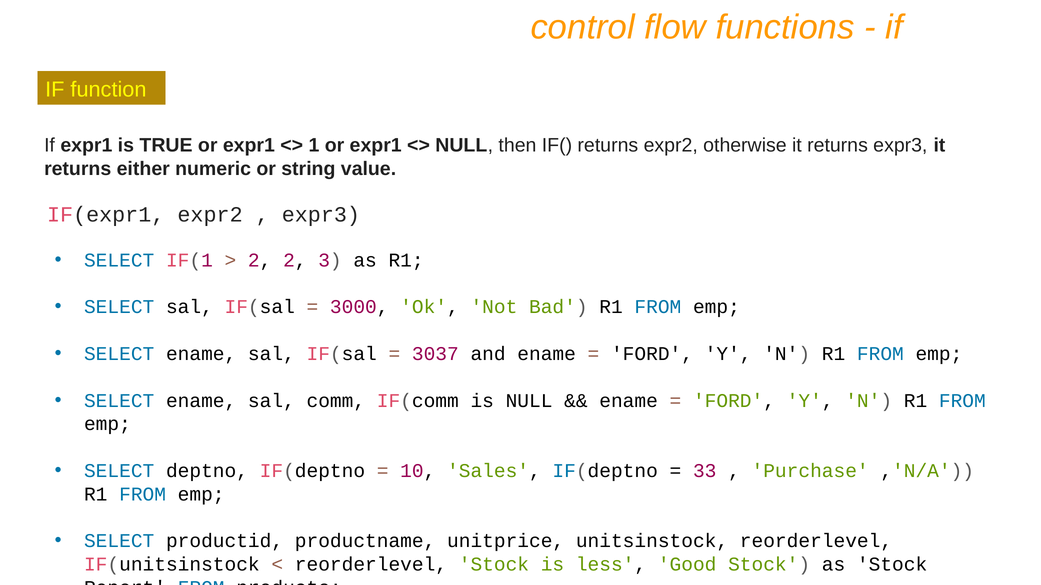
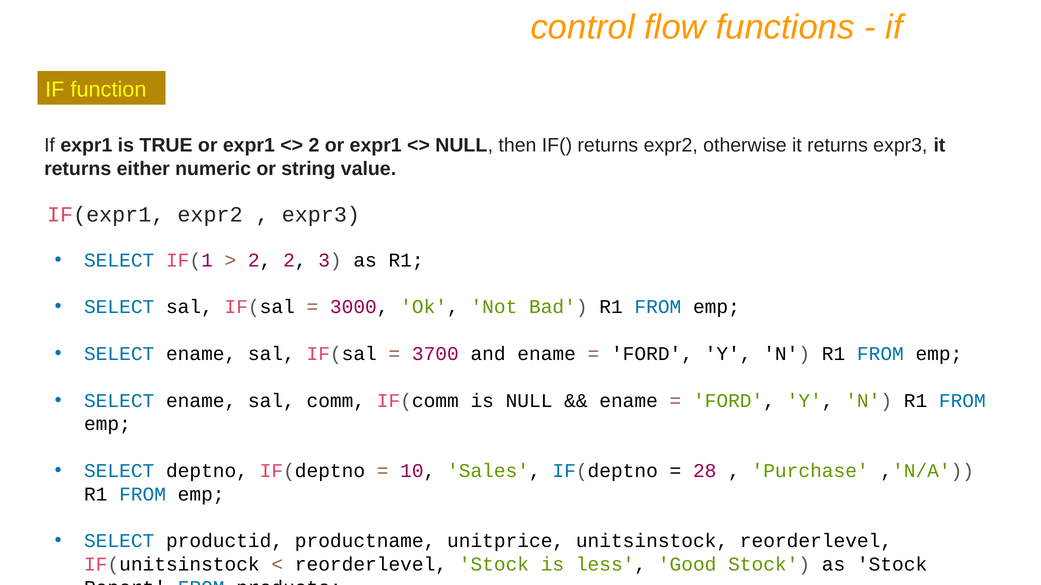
1: 1 -> 2 (314, 145)
3037: 3037 -> 3700 (435, 354)
33: 33 -> 28 (705, 471)
